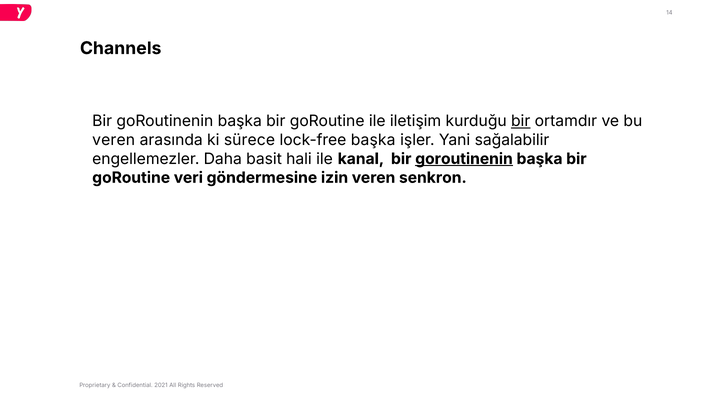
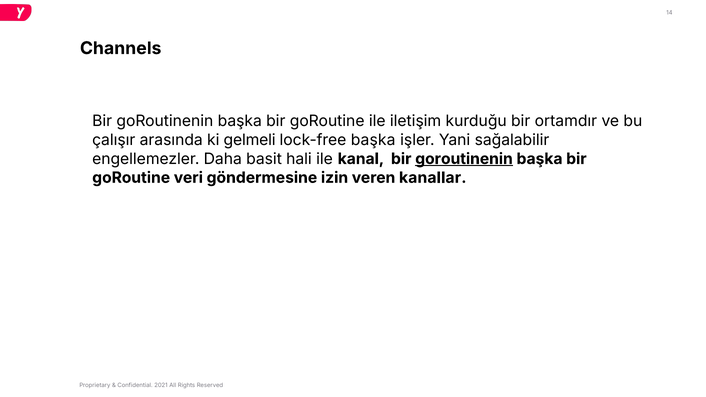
bir underline: present -> none (521, 121)
veren: veren -> çalışır (114, 140)
sürece: sürece -> gelmeli (250, 140)
senkron: senkron -> kanallar (433, 178)
